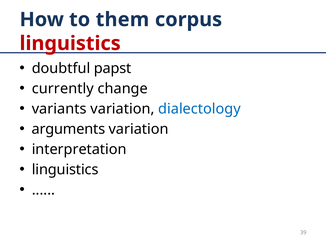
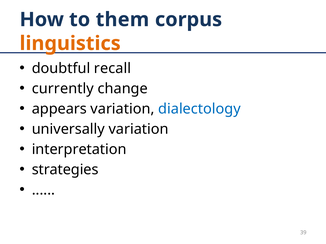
linguistics colour: red -> orange (70, 44)
papst: papst -> recall (113, 68)
variants: variants -> appears (59, 109)
arguments: arguments -> universally (68, 129)
linguistics: linguistics -> strategies (65, 170)
